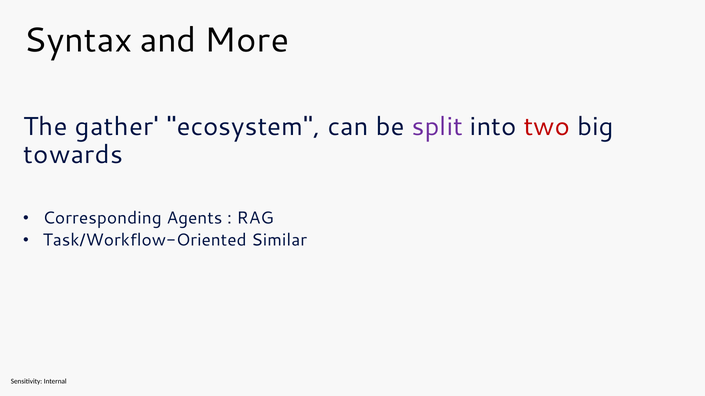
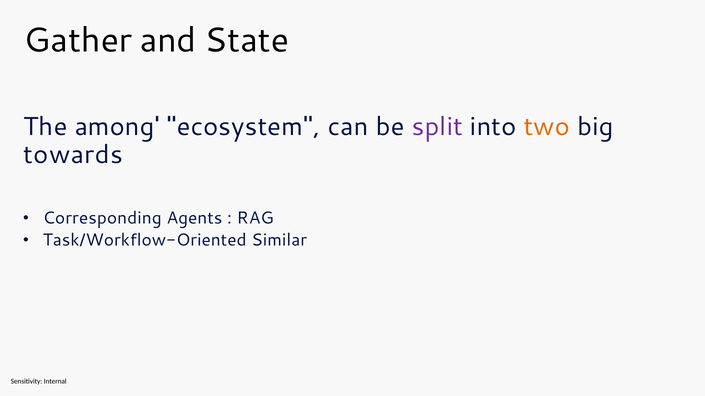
Syntax: Syntax -> Gather (78, 40)
More: More -> State (247, 40)
gather: gather -> among (117, 127)
two colour: red -> orange (547, 127)
